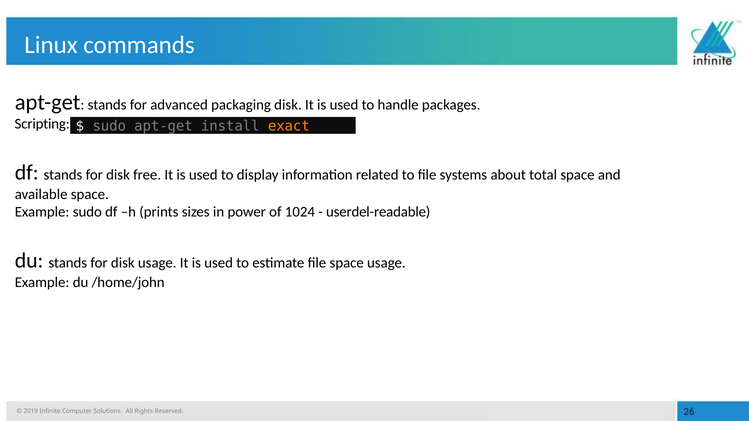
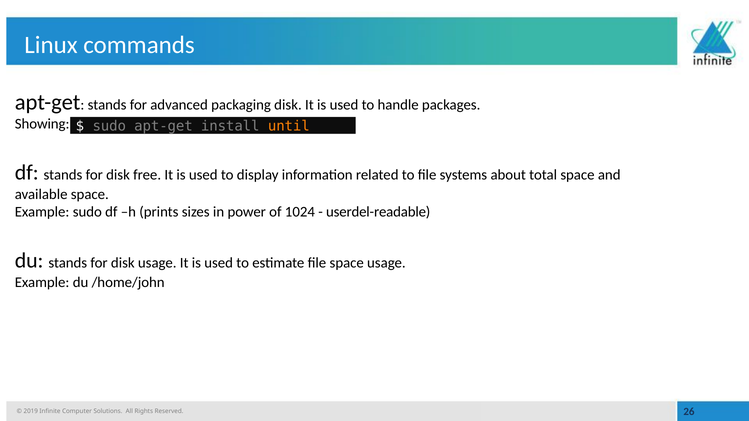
Scripting: Scripting -> Showing (42, 124)
exact: exact -> until (289, 126)
